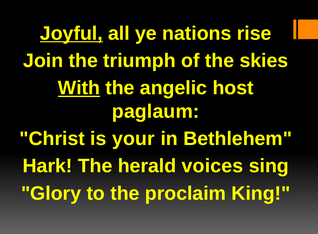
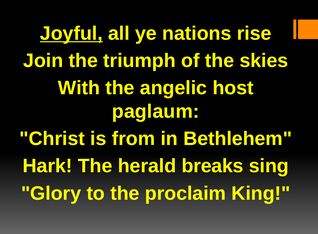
With underline: present -> none (79, 88)
your: your -> from (134, 139)
voices: voices -> breaks (213, 166)
